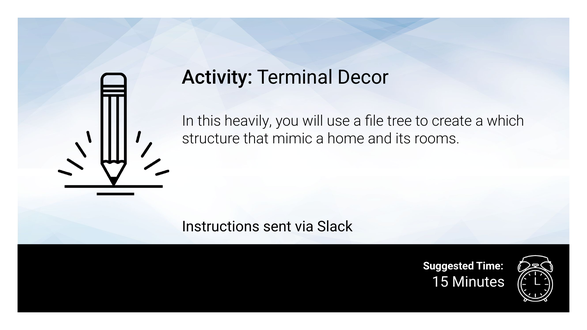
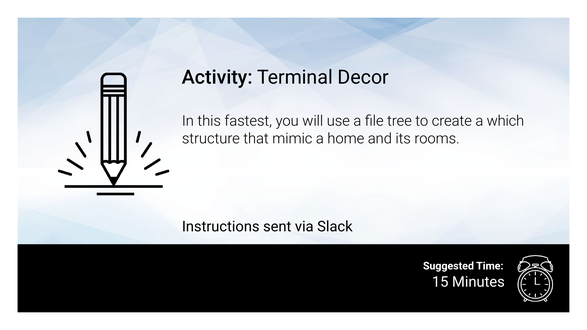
heavily: heavily -> fastest (248, 121)
